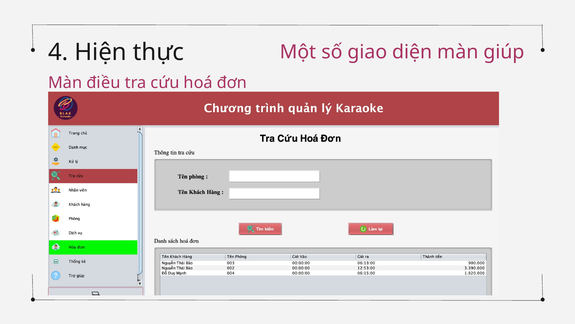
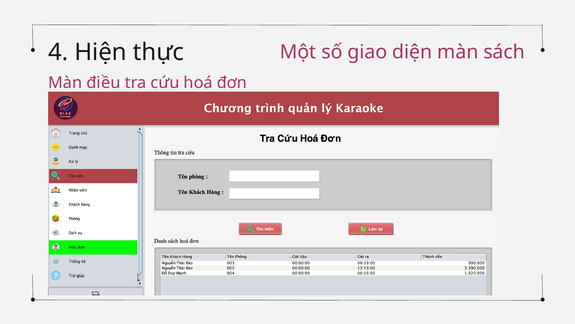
giúp: giúp -> sách (504, 52)
